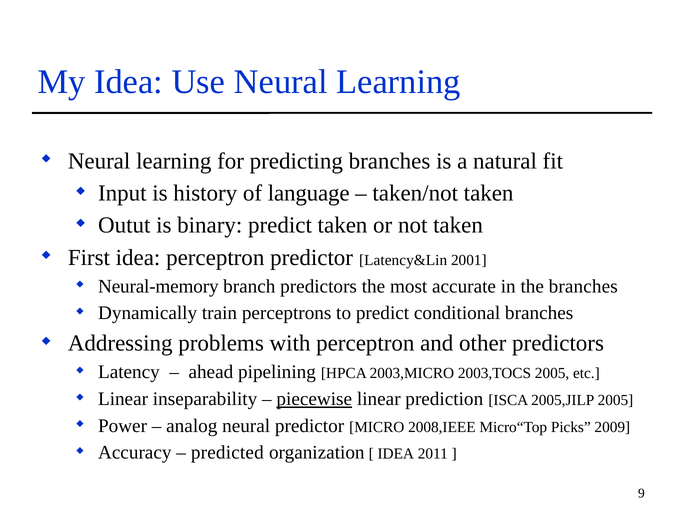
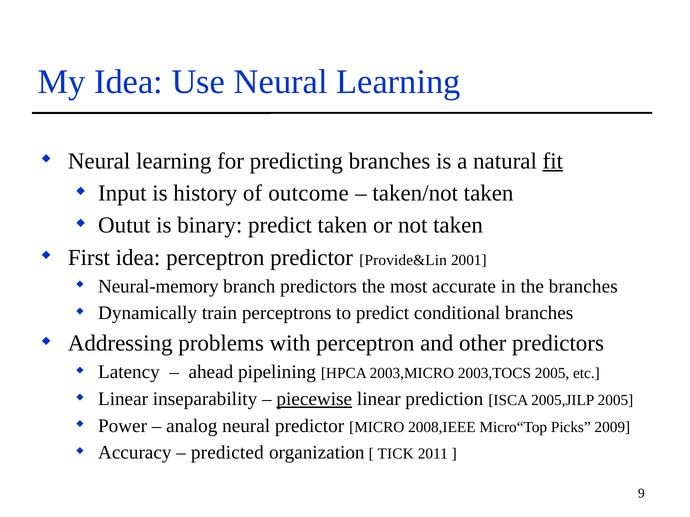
fit underline: none -> present (553, 161)
language: language -> outcome (309, 193)
Latency&Lin: Latency&Lin -> Provide&Lin (403, 260)
IDEA: IDEA -> TICK (396, 454)
